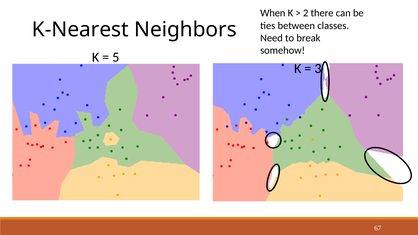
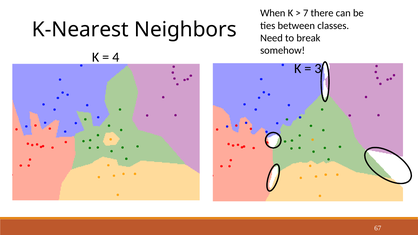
2: 2 -> 7 (306, 13)
5: 5 -> 4 (116, 57)
